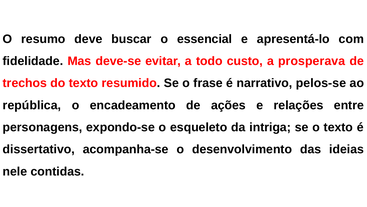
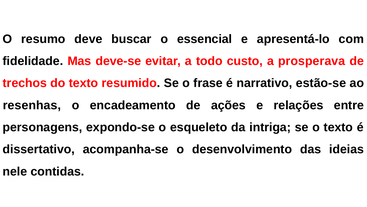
pelos-se: pelos-se -> estão-se (321, 83)
república: república -> resenhas (32, 105)
